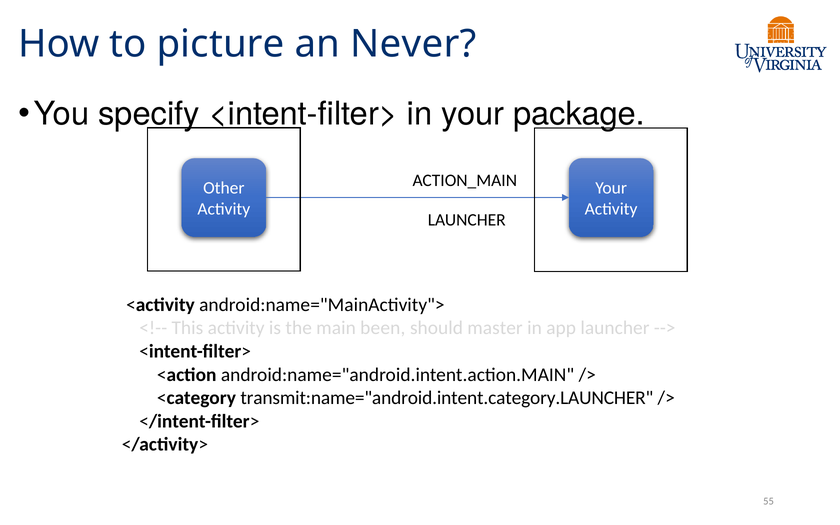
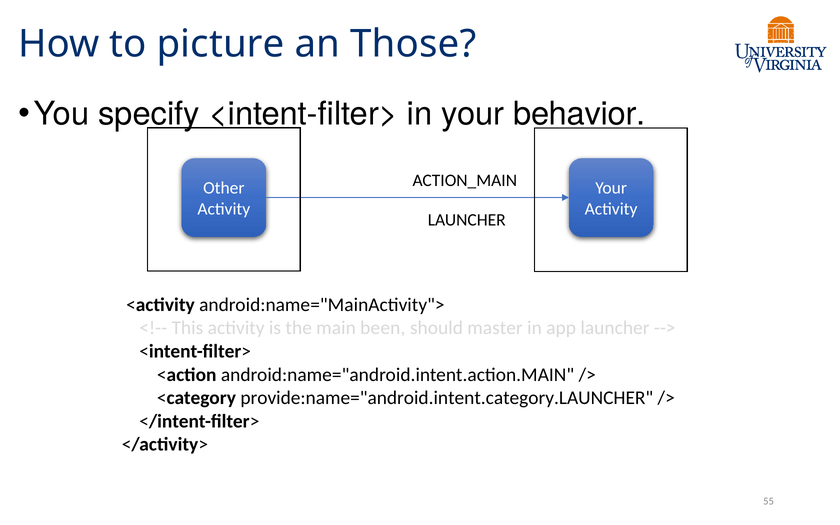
Never: Never -> Those (413, 44)
package: package -> behavior (579, 114)
transmit:name="android.intent.category.LAUNCHER: transmit:name="android.intent.category.LAUNCHER -> provide:name="android.intent.category.LAUNCHER (447, 398)
